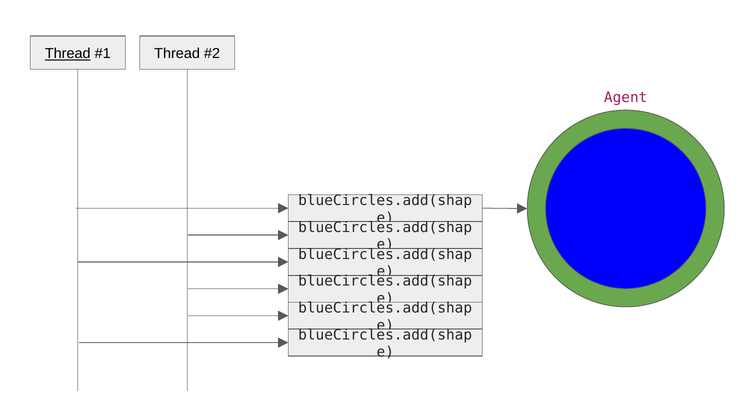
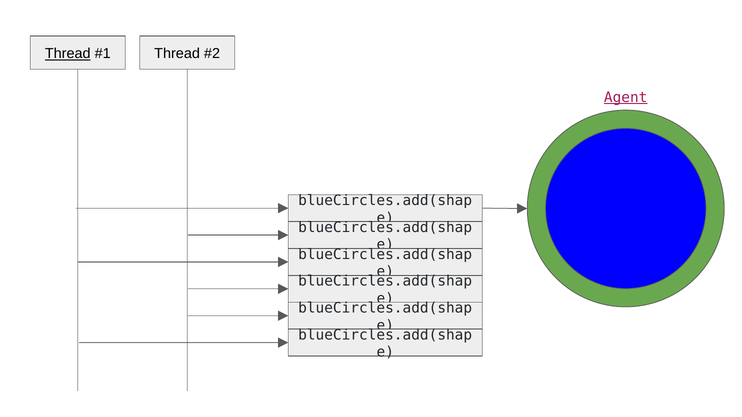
Agent underline: none -> present (626, 97)
